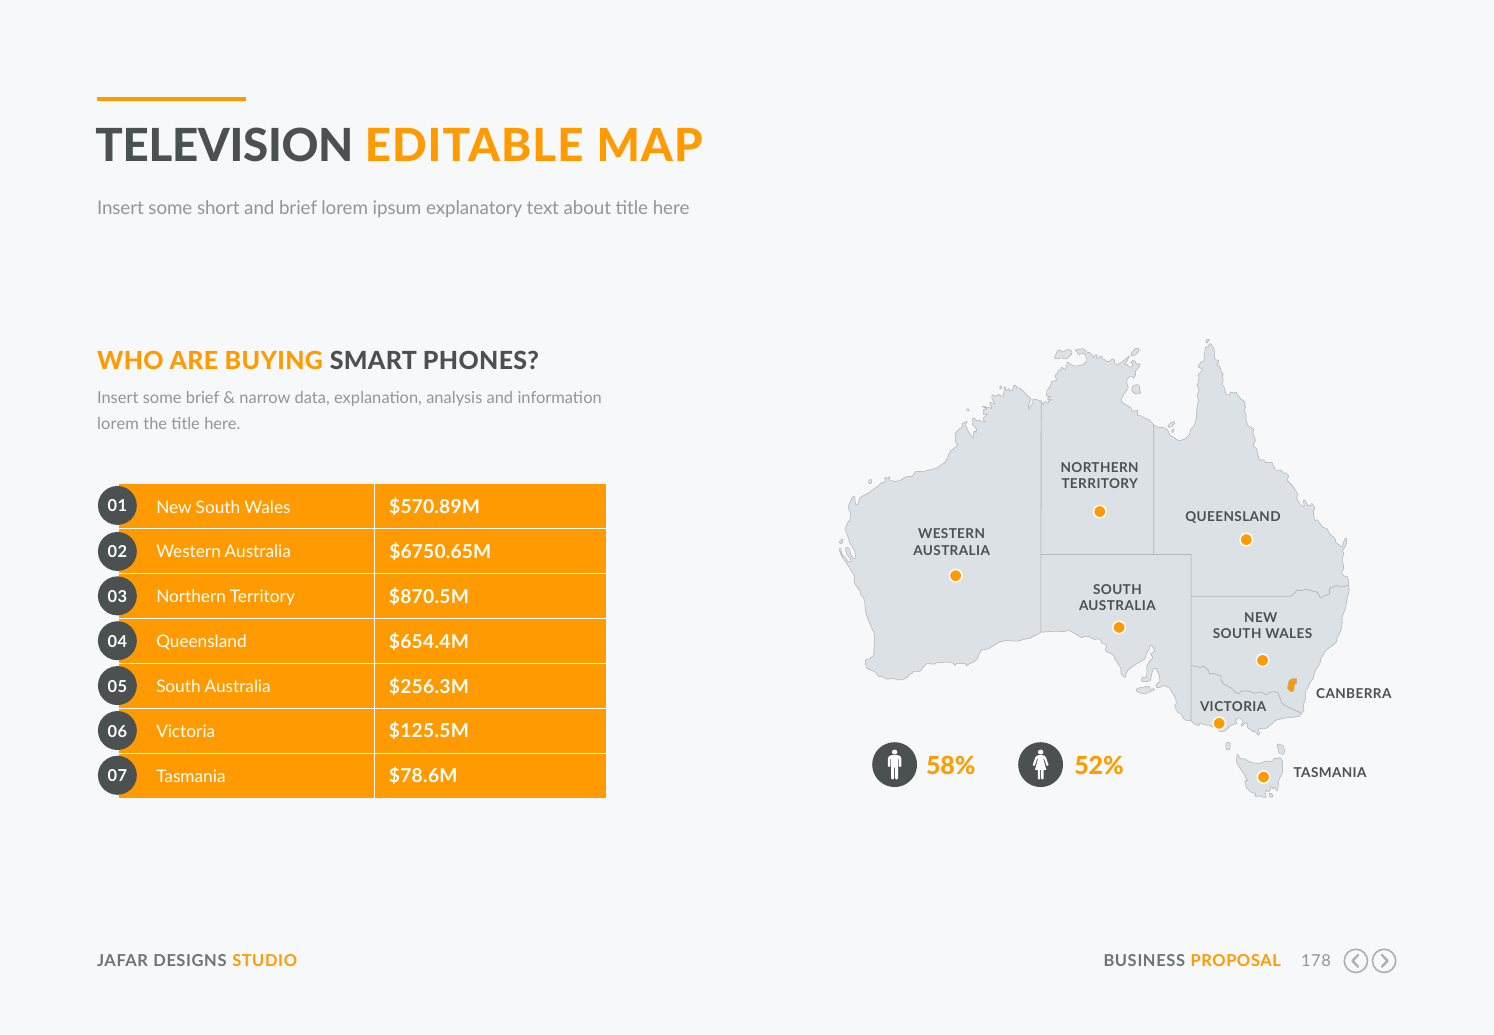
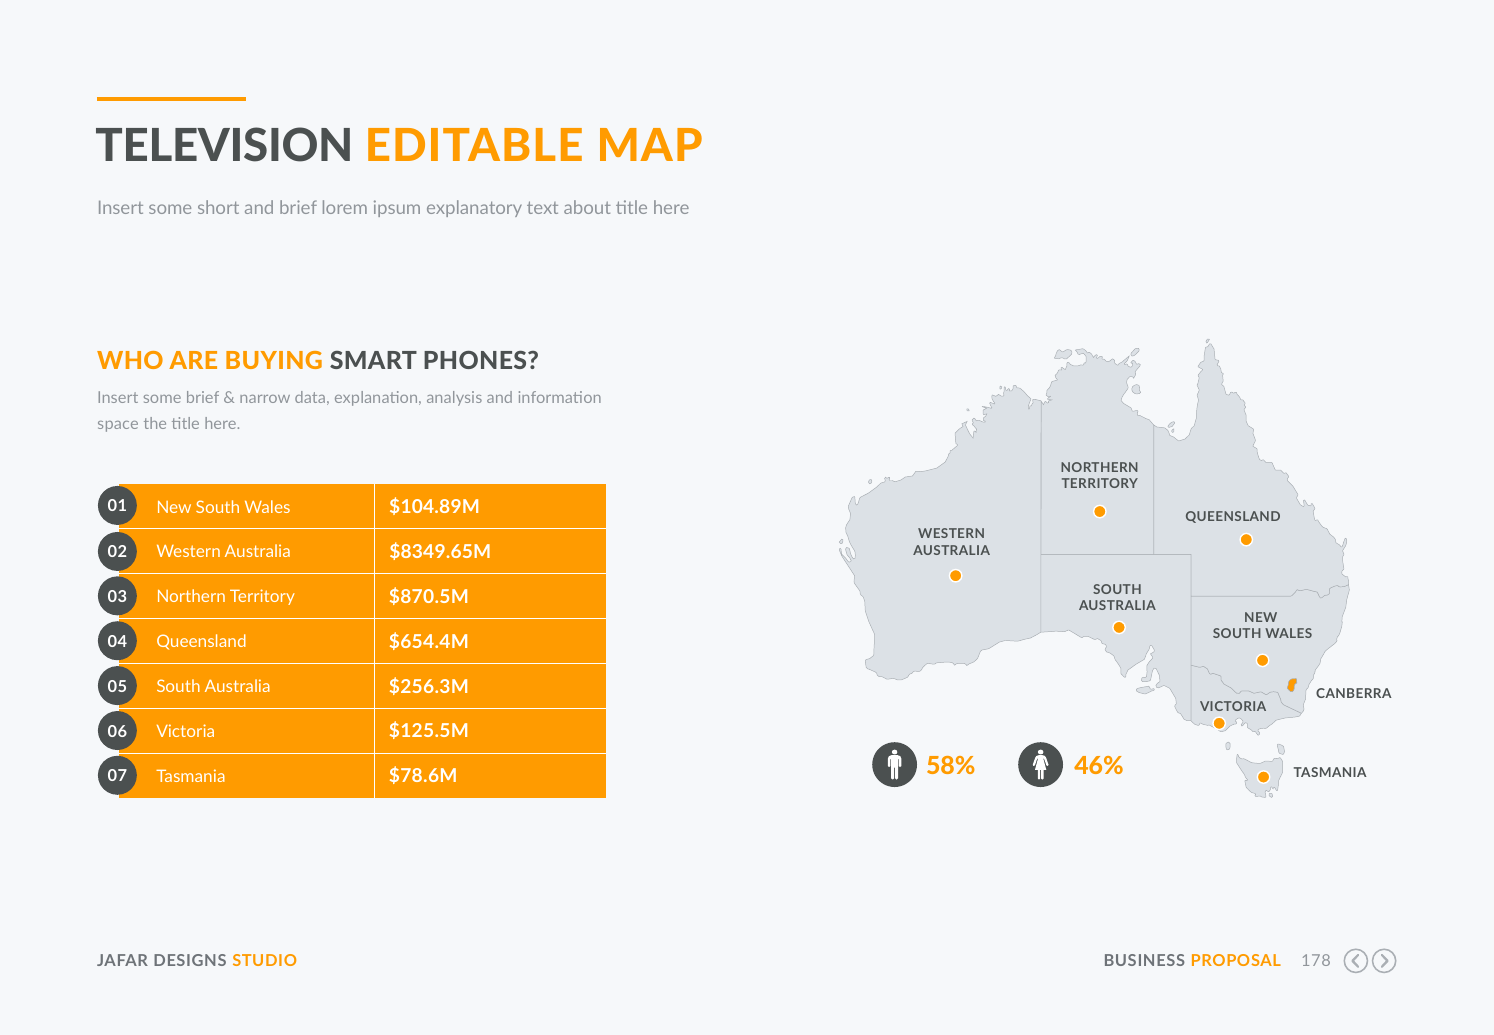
lorem: lorem -> space (118, 424)
$570.89M: $570.89M -> $104.89M (435, 507)
$6750.65M: $6750.65M -> $8349.65M (440, 552)
52%: 52% -> 46% (1099, 766)
